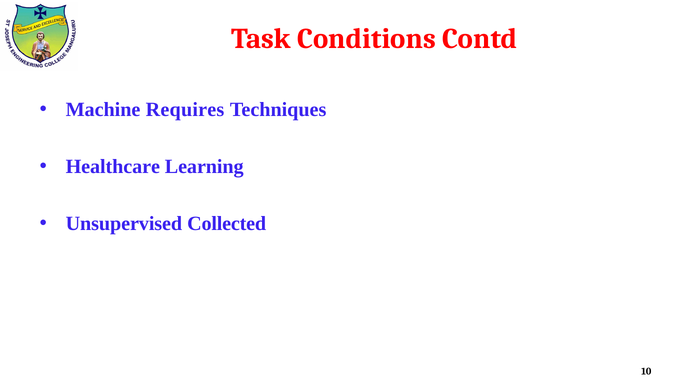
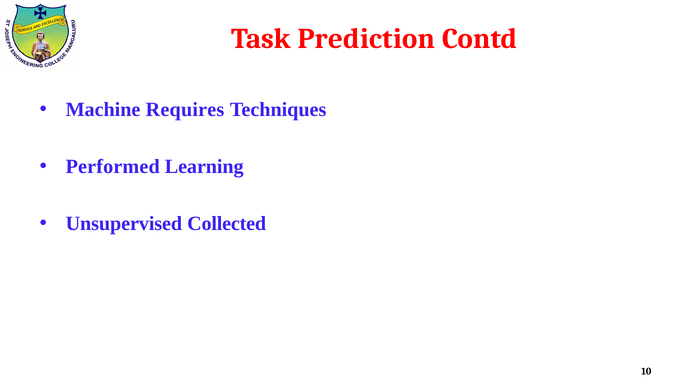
Conditions: Conditions -> Prediction (366, 39)
Healthcare: Healthcare -> Performed (113, 166)
